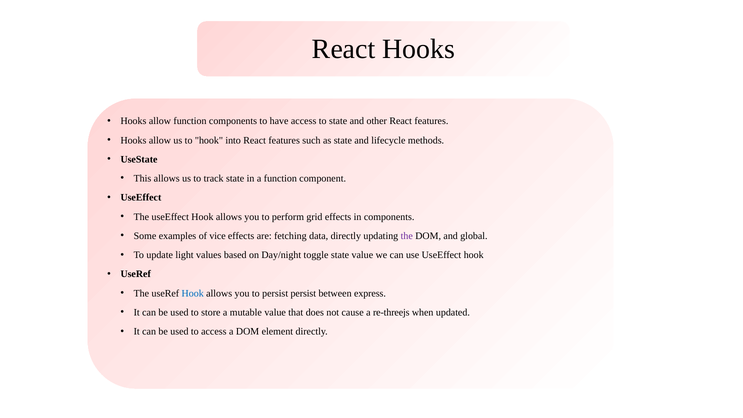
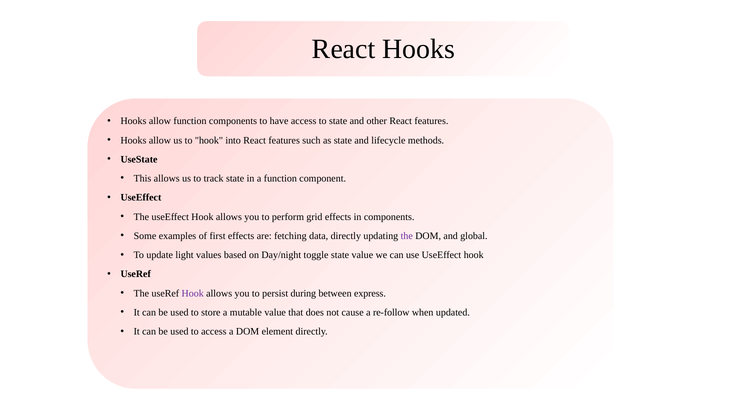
vice: vice -> first (218, 236)
Hook colour: blue -> purple (193, 293)
persist persist: persist -> during (303, 293)
re-threejs: re-threejs -> re-follow (391, 312)
